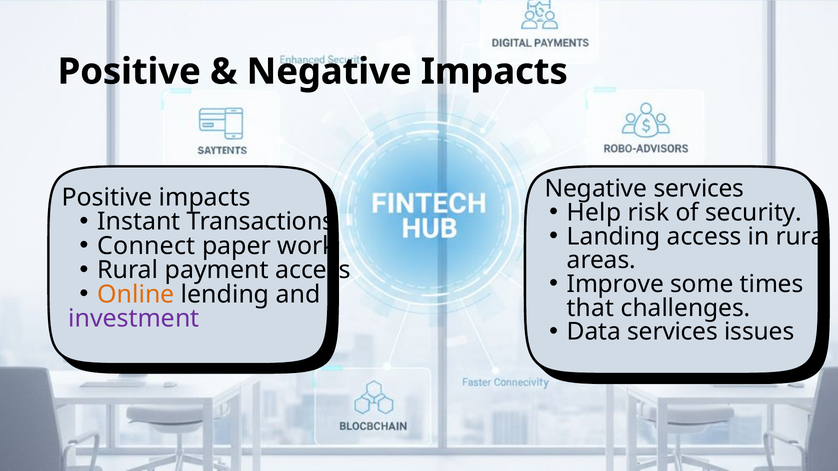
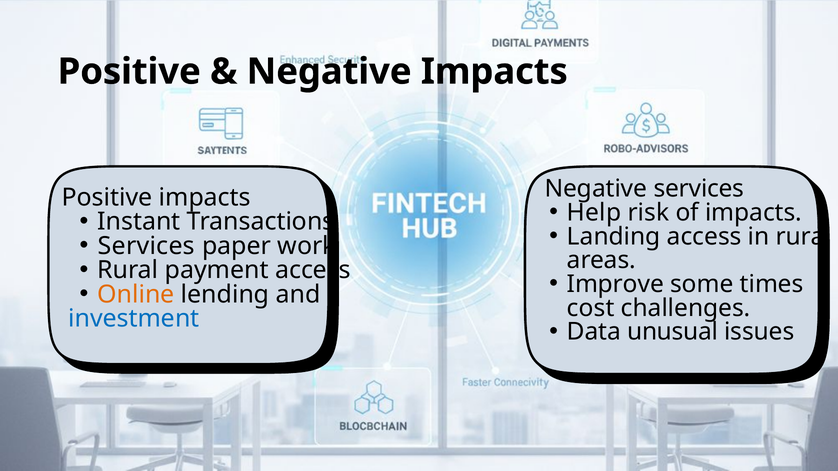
of security: security -> impacts (754, 213)
Connect: Connect -> Services (146, 246)
that: that -> cost (591, 308)
investment colour: purple -> blue (134, 319)
Data services: services -> unusual (673, 332)
